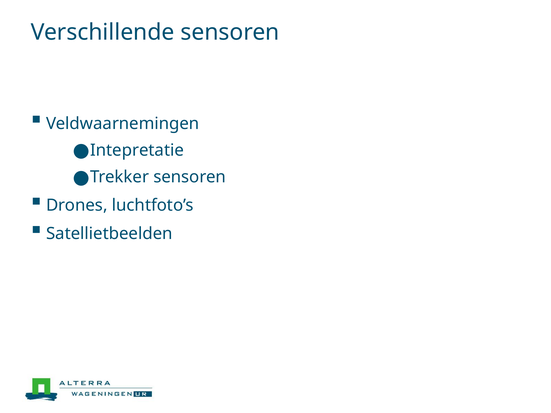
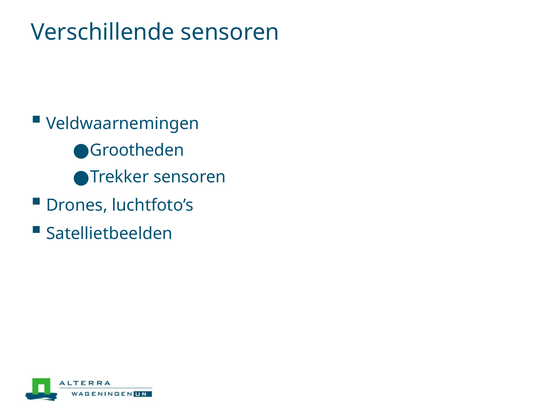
Intepretatie: Intepretatie -> Grootheden (137, 150)
